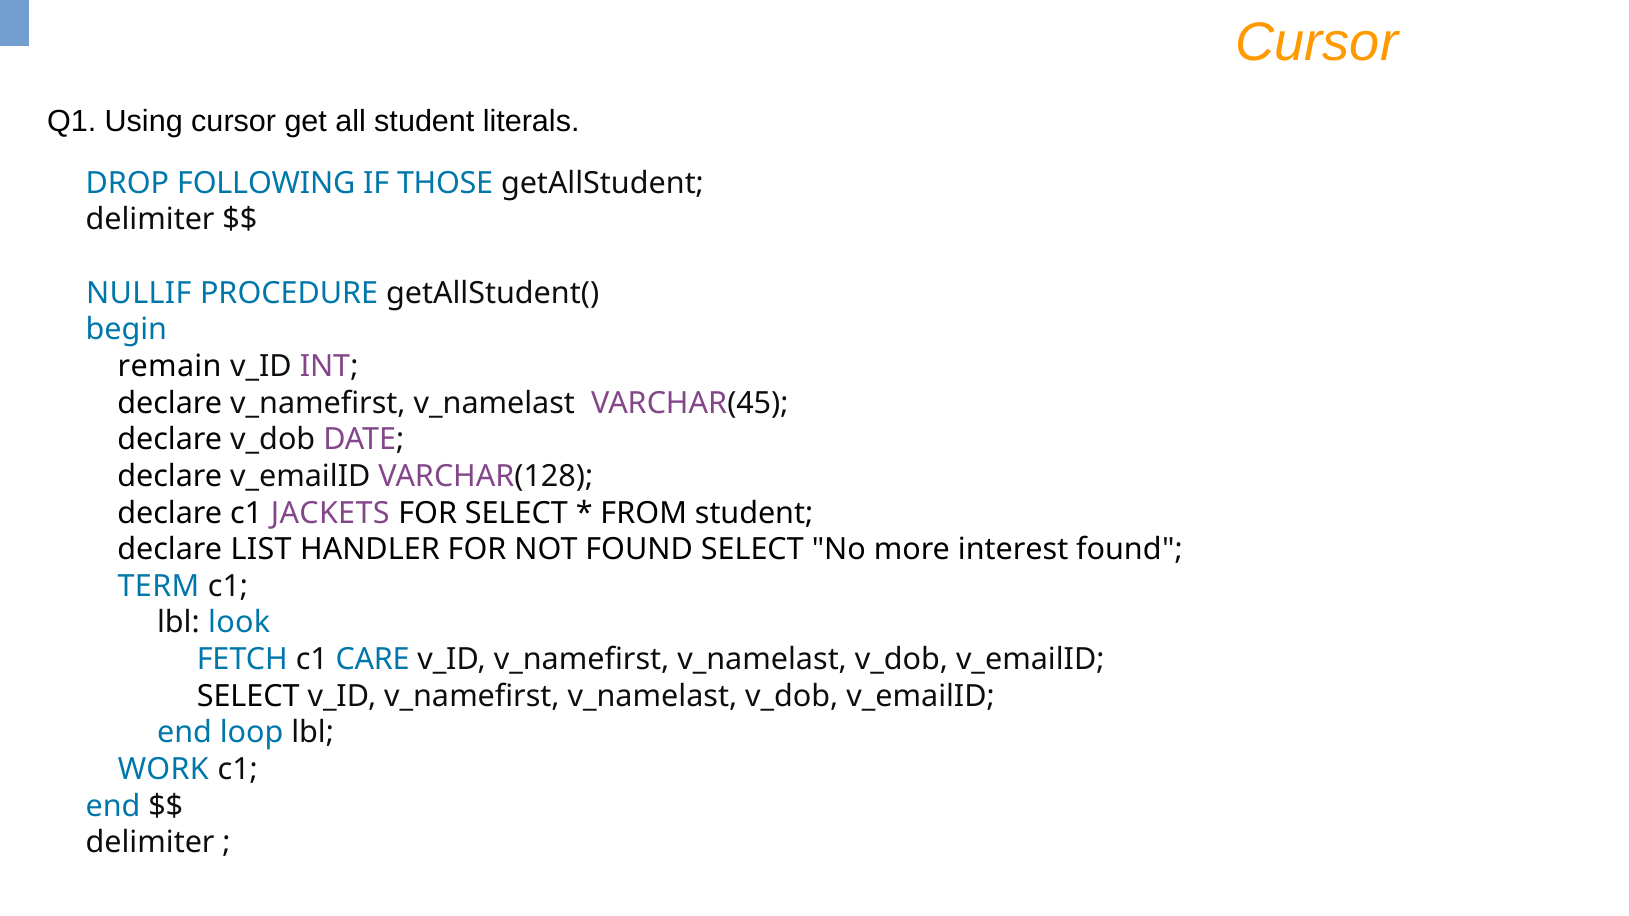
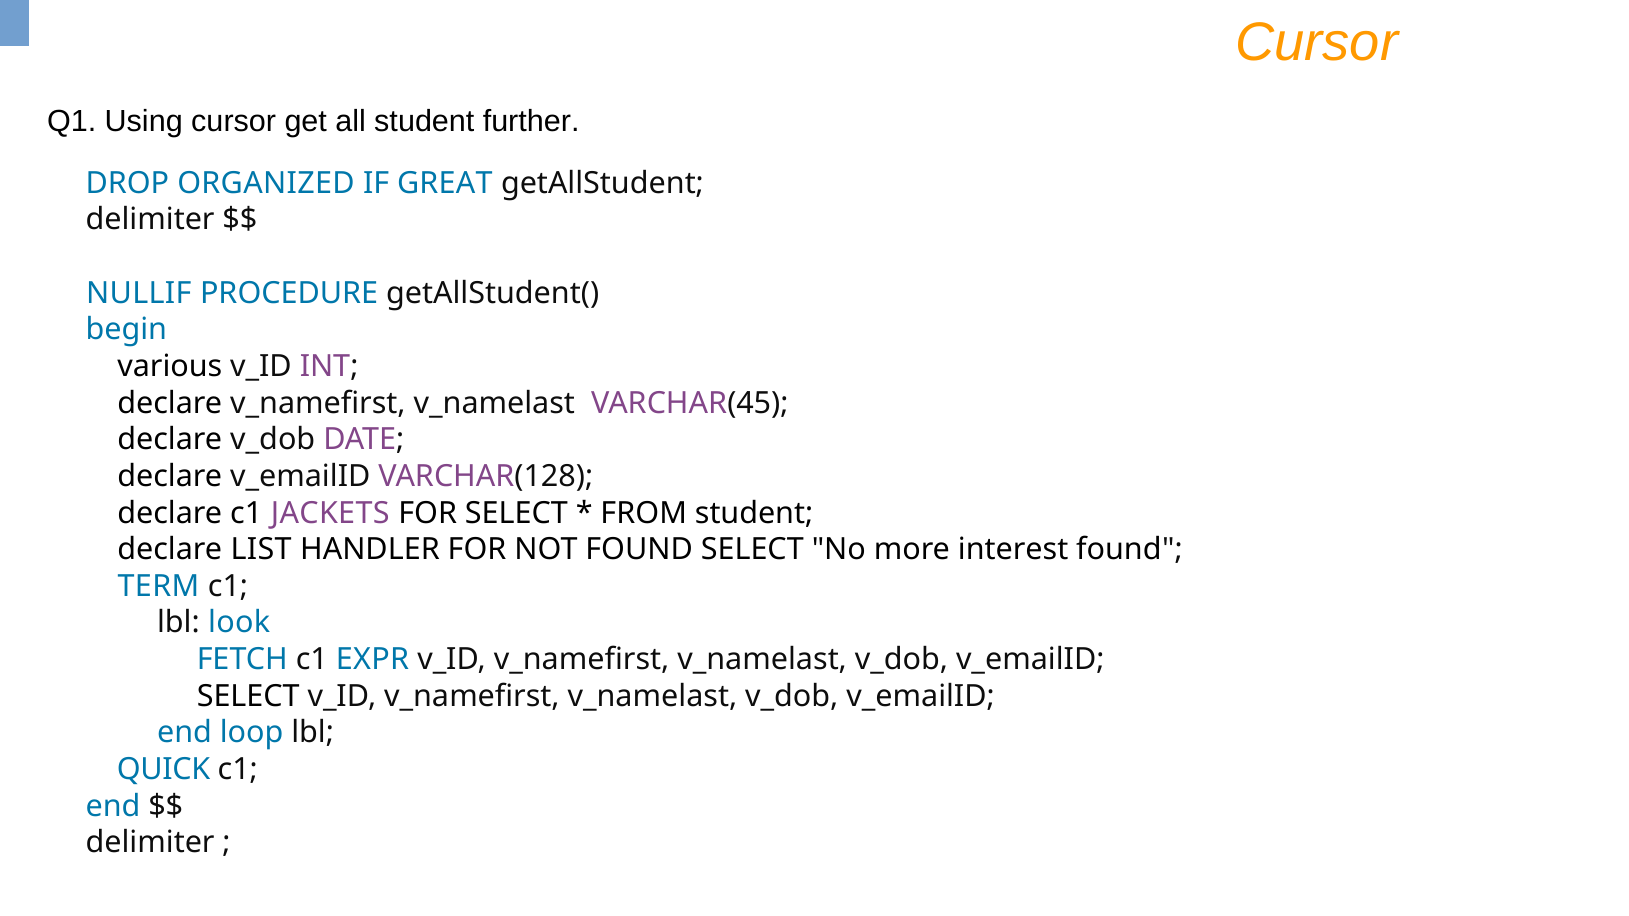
literals: literals -> further (531, 121)
FOLLOWING: FOLLOWING -> ORGANIZED (266, 183)
THOSE: THOSE -> GREAT (445, 183)
remain: remain -> various (170, 366)
CARE: CARE -> EXPR (372, 660)
WORK: WORK -> QUICK (164, 770)
